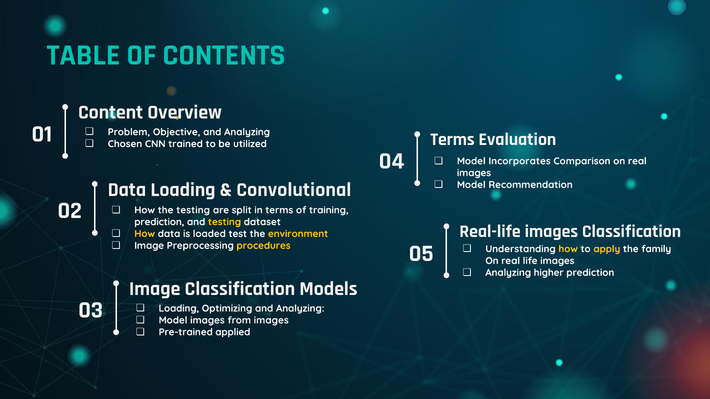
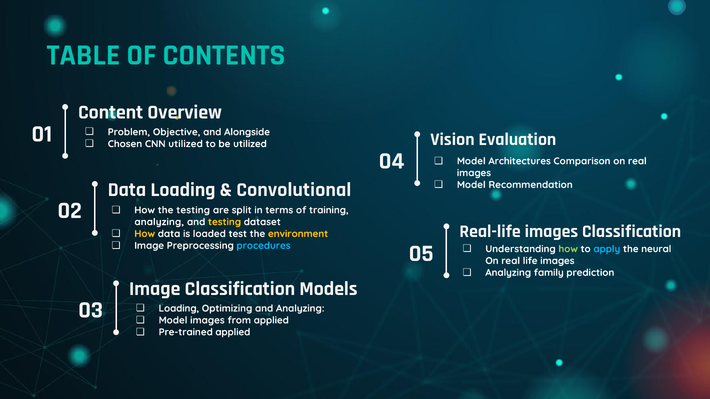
Objective and Analyzing: Analyzing -> Alongside (247, 132)
CNN trained: trained -> utilized (186, 144)
utilized Terms: Terms -> Vision (452, 140)
Incorporates: Incorporates -> Architectures (520, 161)
prediction: prediction -> analyzing (159, 222)
procedures colour: yellow -> light blue (263, 246)
how colour: yellow -> light green (568, 249)
apply colour: yellow -> light blue (607, 249)
family: family -> neural (656, 249)
higher: higher -> family (549, 273)
from images: images -> applied (271, 321)
